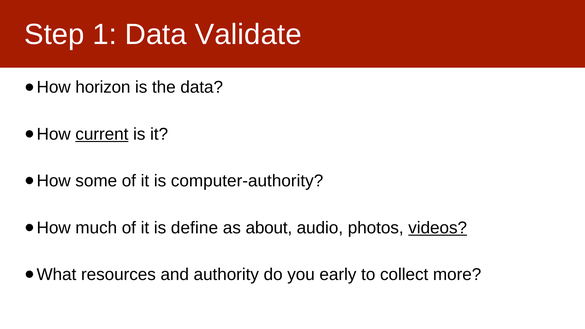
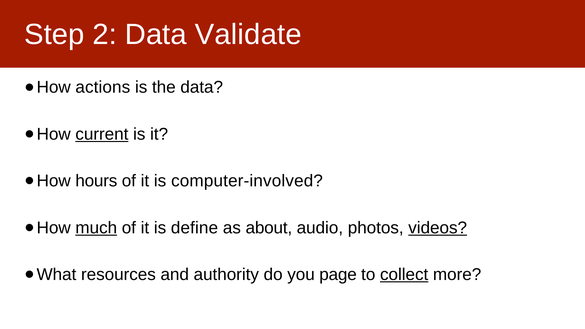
1: 1 -> 2 (105, 35)
horizon: horizon -> actions (103, 87)
some: some -> hours (96, 181)
computer-authority: computer-authority -> computer-involved (247, 181)
much underline: none -> present (96, 228)
early: early -> page (338, 275)
collect underline: none -> present (404, 275)
